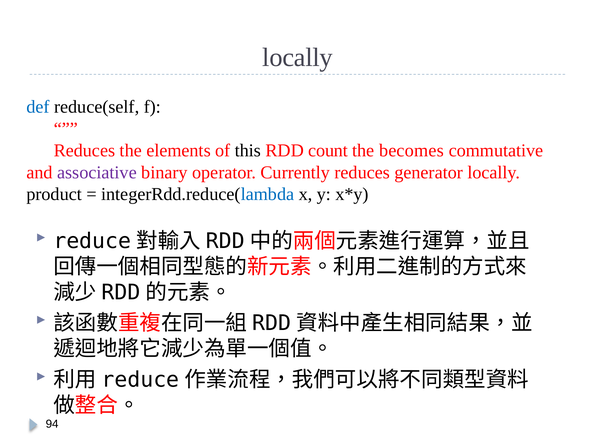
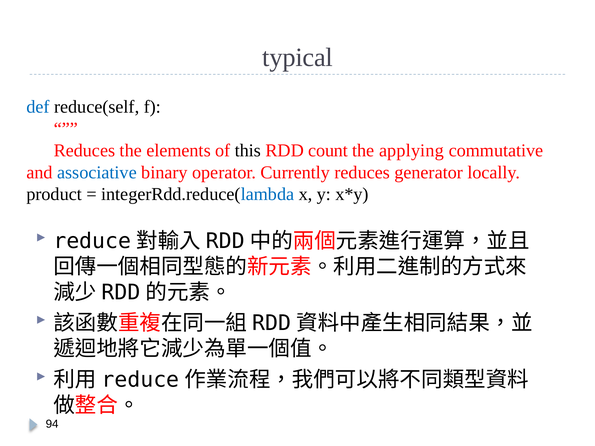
locally: locally -> typical (298, 57)
becomes: becomes -> applying (411, 151)
associative colour: purple -> blue (97, 172)
